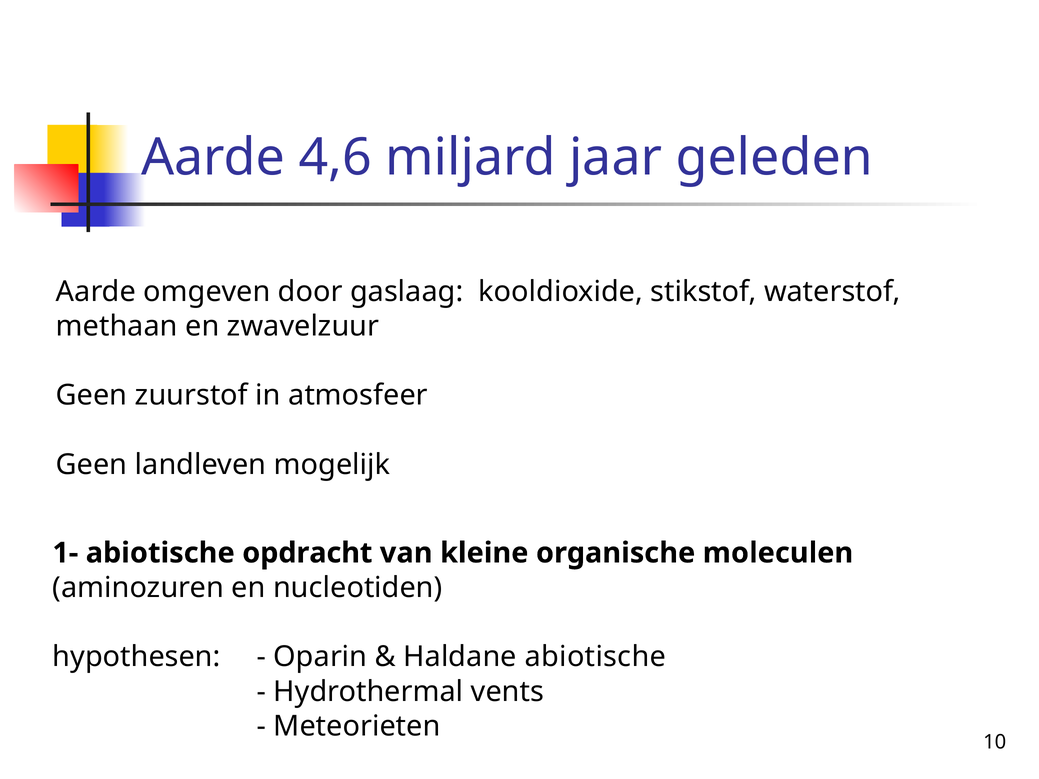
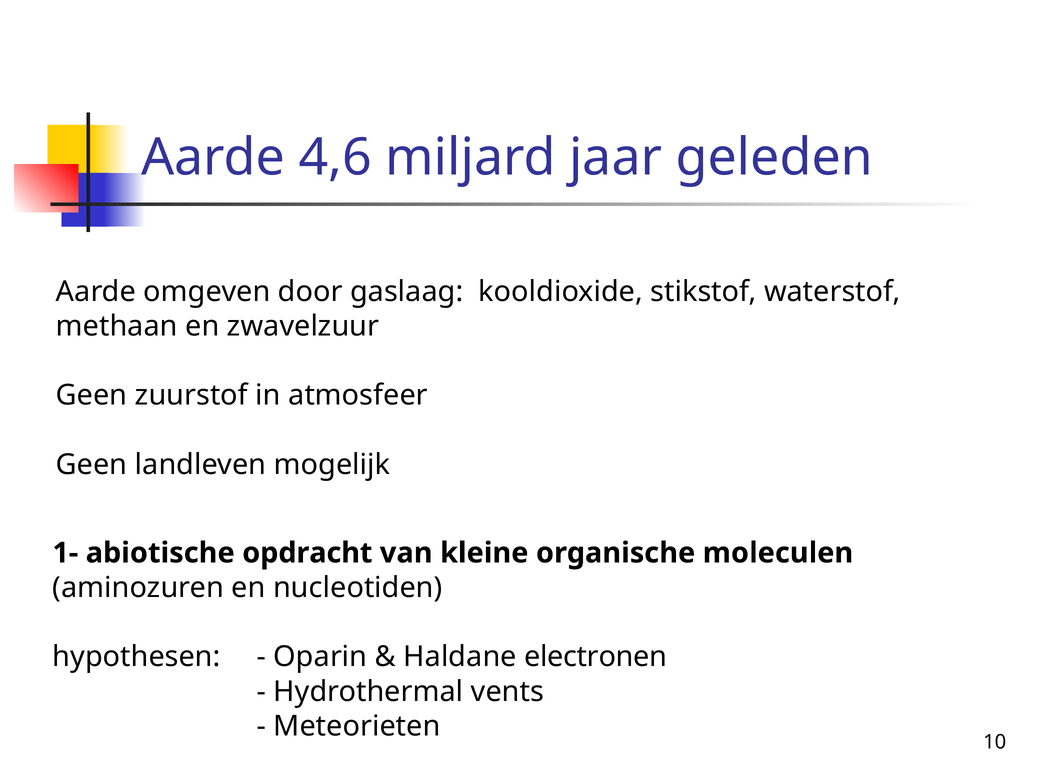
Haldane abiotische: abiotische -> electronen (596, 657)
